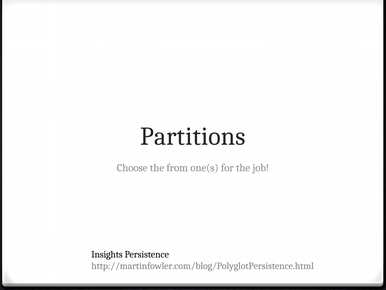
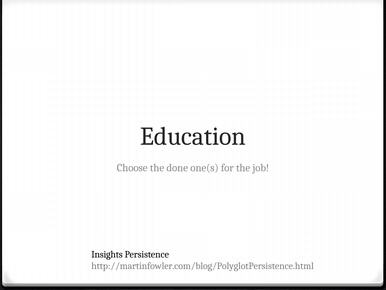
Partitions: Partitions -> Education (193, 136)
from: from -> done (177, 168)
